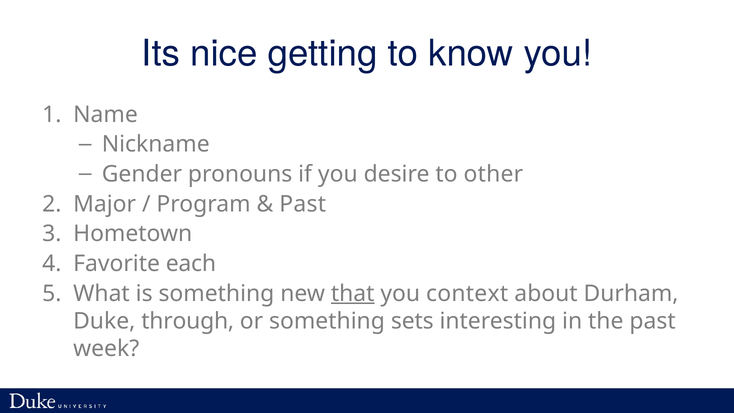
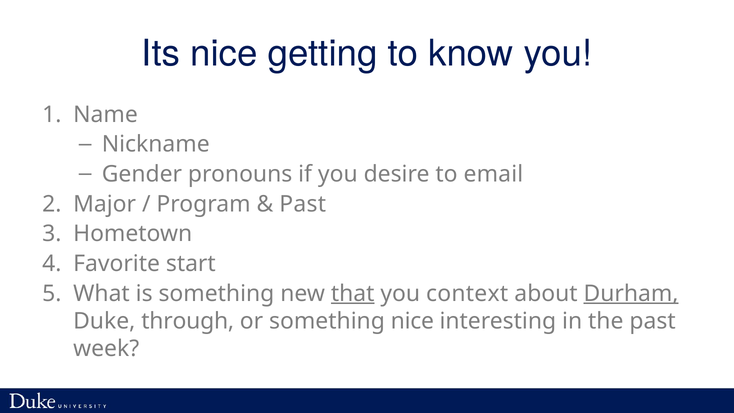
other: other -> email (493, 174)
each: each -> start (191, 264)
Durham underline: none -> present (631, 293)
something sets: sets -> nice (412, 321)
